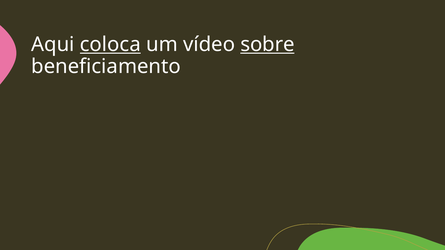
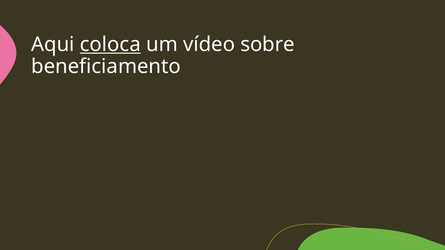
sobre underline: present -> none (267, 44)
